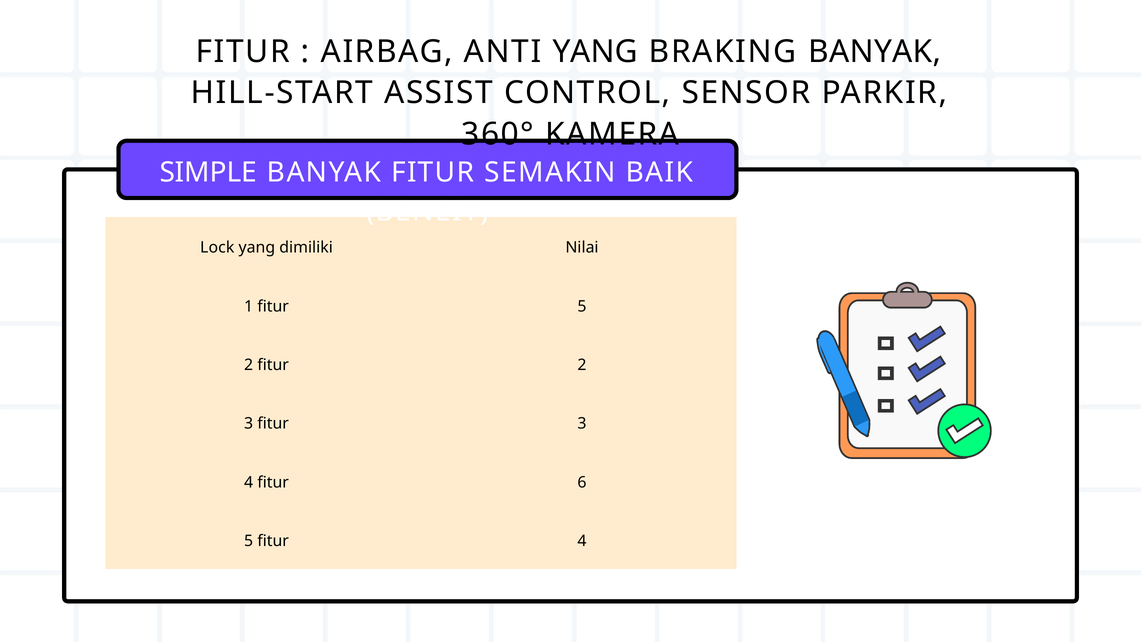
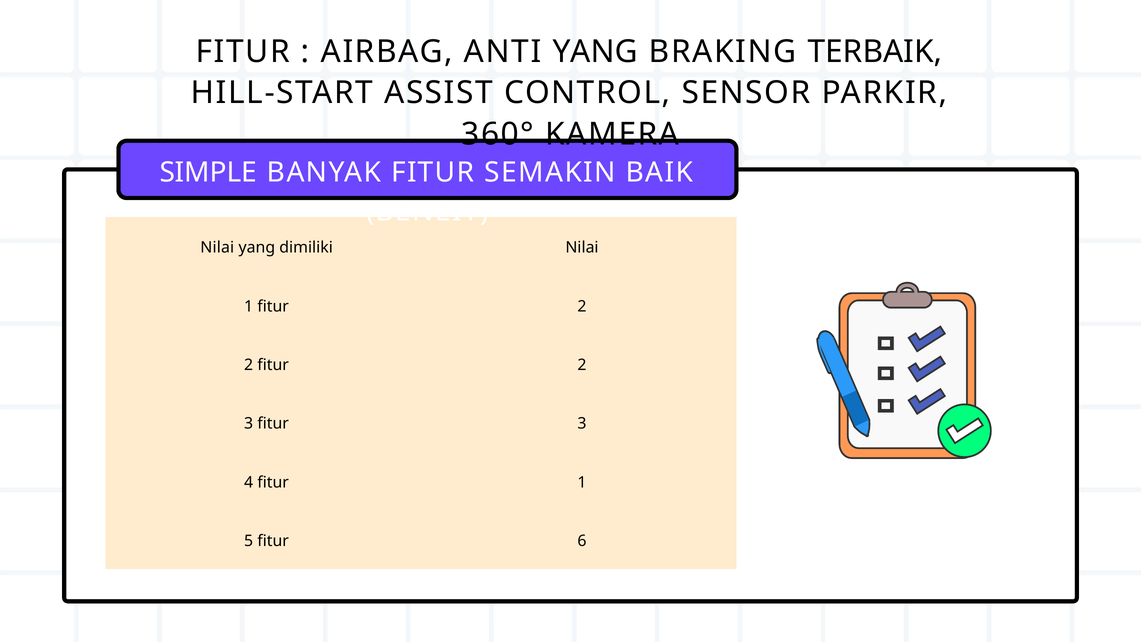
BRAKING BANYAK: BANYAK -> TERBAIK (875, 52)
Lock: Lock -> Nilai (217, 248)
1 fitur 5: 5 -> 2 (582, 306)
fitur 6: 6 -> 1 (582, 482)
fitur 4: 4 -> 6 (582, 541)
